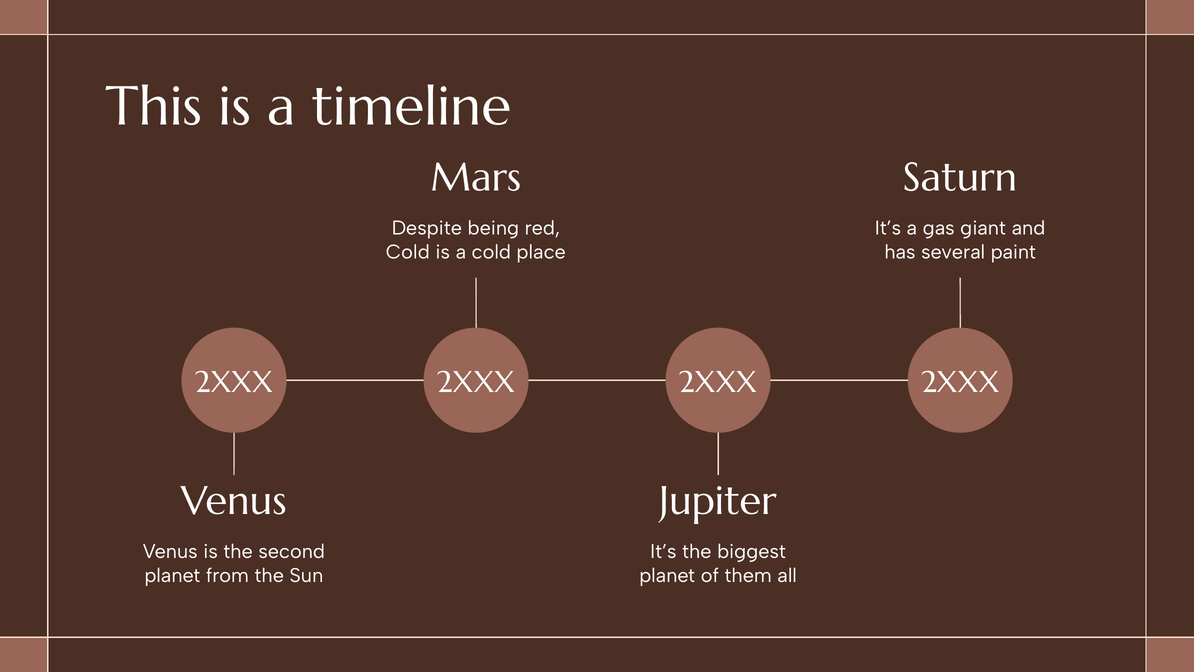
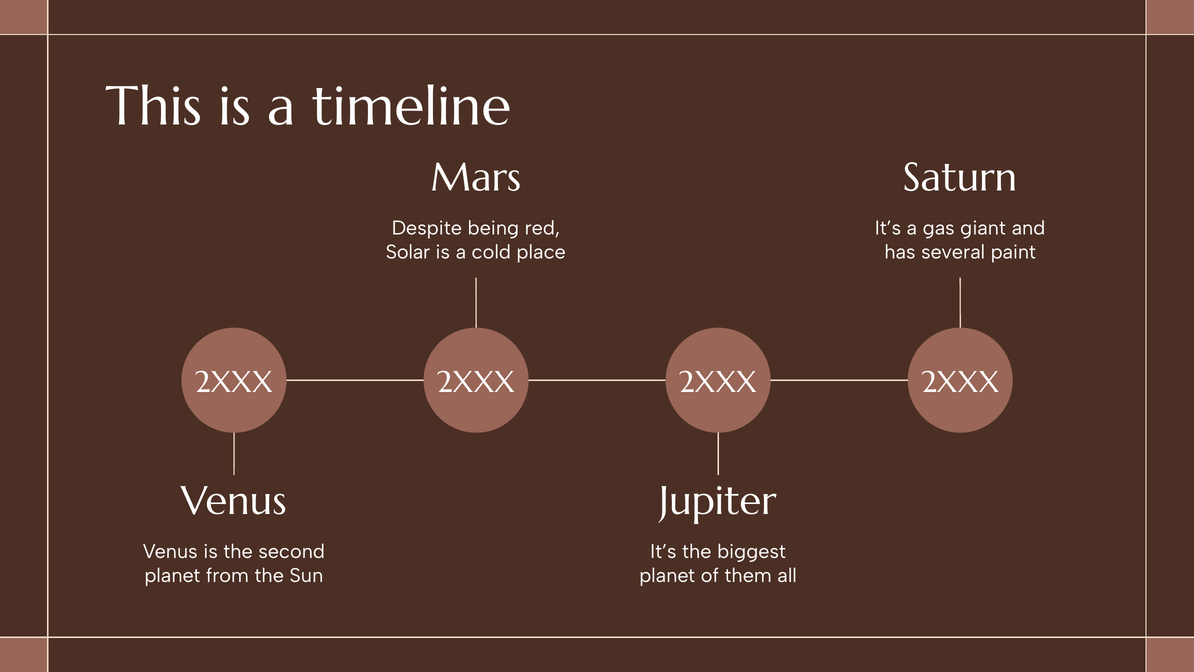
Cold: Cold -> Solar (408, 252)
